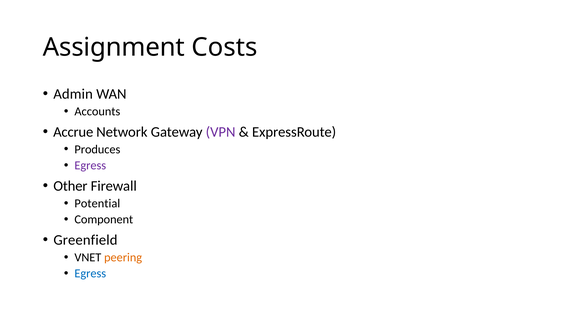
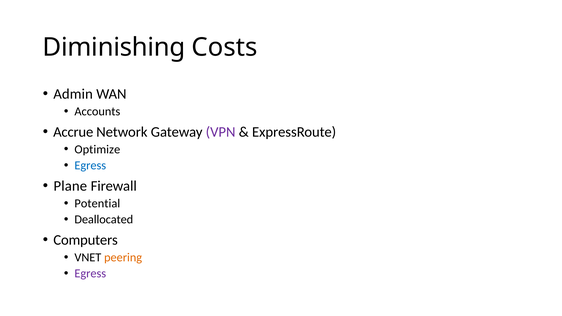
Assignment: Assignment -> Diminishing (114, 47)
Produces: Produces -> Optimize (97, 149)
Egress colour: purple -> blue (90, 166)
Other: Other -> Plane (70, 186)
Component: Component -> Deallocated (104, 220)
Greenfield: Greenfield -> Computers (86, 240)
Egress colour: blue -> purple (90, 274)
